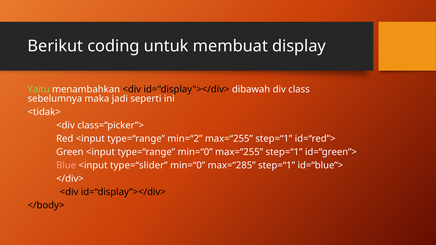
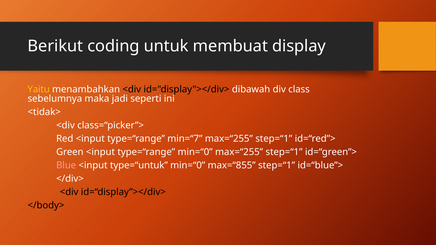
Yaitu colour: light green -> yellow (39, 89)
min=“2: min=“2 -> min=“7 (185, 139)
type=“slider: type=“slider -> type=“untuk (139, 165)
max=“285: max=“285 -> max=“855 (232, 165)
